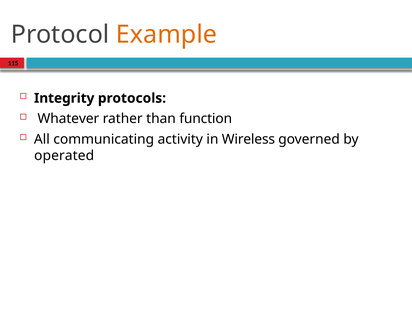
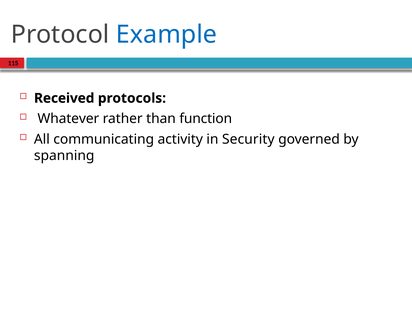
Example colour: orange -> blue (167, 34)
Integrity: Integrity -> Received (64, 98)
Wireless: Wireless -> Security (248, 139)
operated: operated -> spanning (64, 156)
